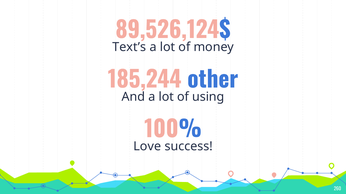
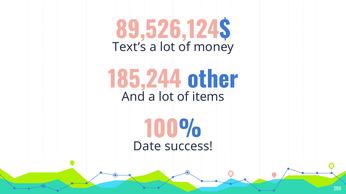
using: using -> items (208, 97)
Love: Love -> Date (147, 147)
